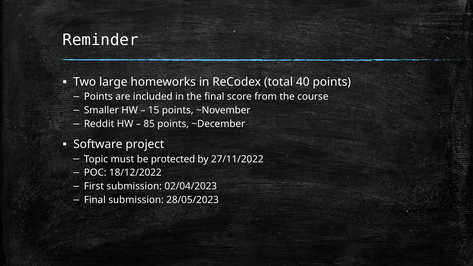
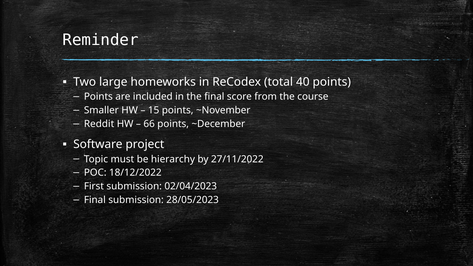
85: 85 -> 66 (149, 124)
protected: protected -> hierarchy (173, 159)
